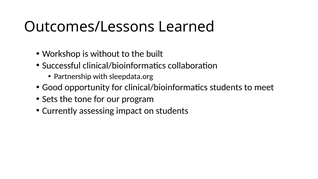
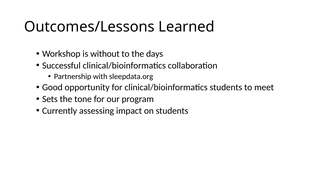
built: built -> days (155, 54)
